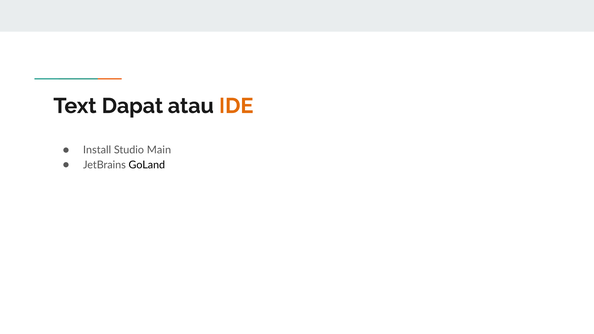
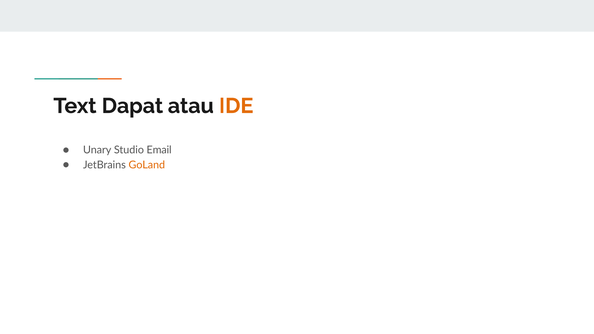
Install: Install -> Unary (97, 150)
Main: Main -> Email (159, 150)
GoLand colour: black -> orange (147, 165)
